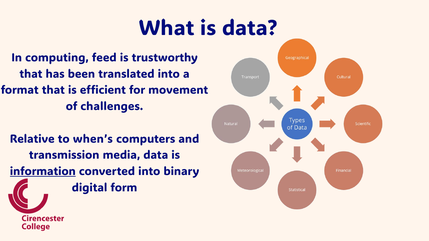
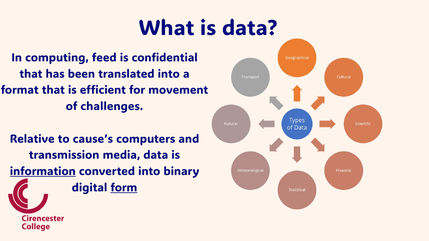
trustworthy: trustworthy -> confidential (165, 58)
when’s: when’s -> cause’s (93, 139)
form underline: none -> present (124, 188)
